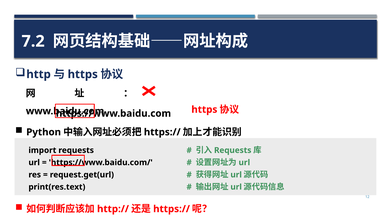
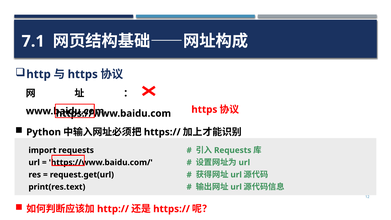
7.2: 7.2 -> 7.1 (33, 41)
